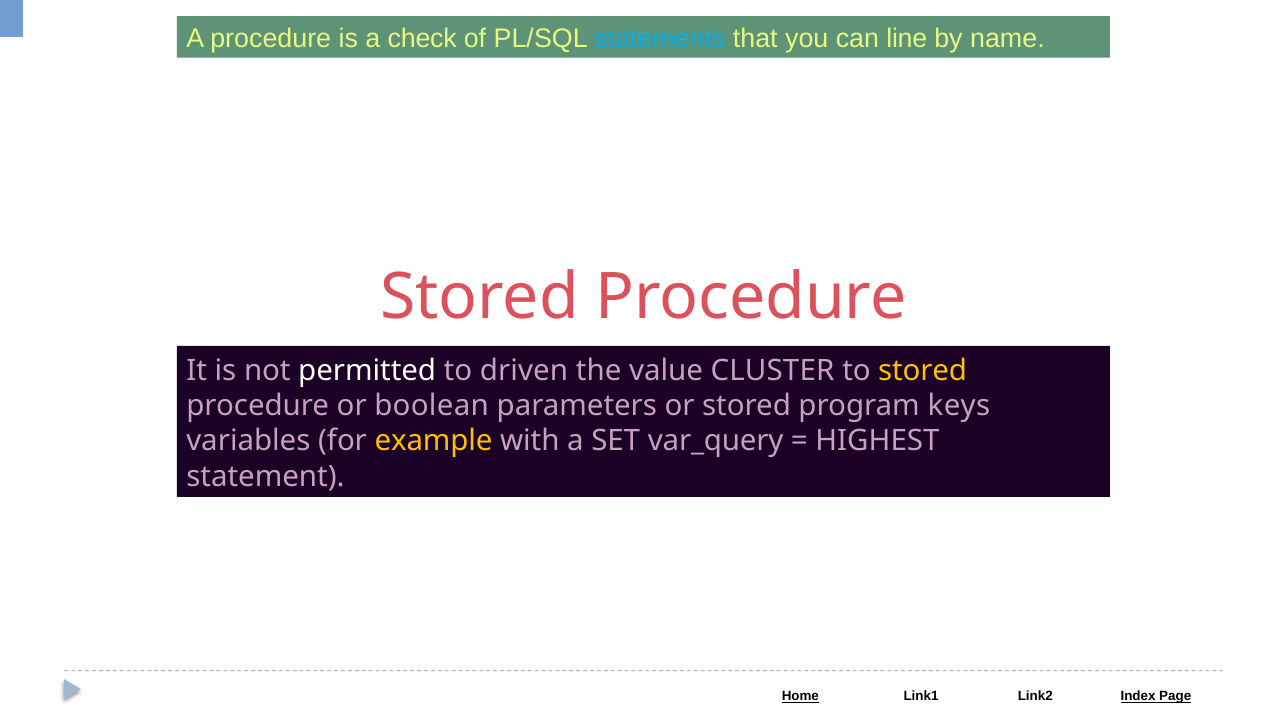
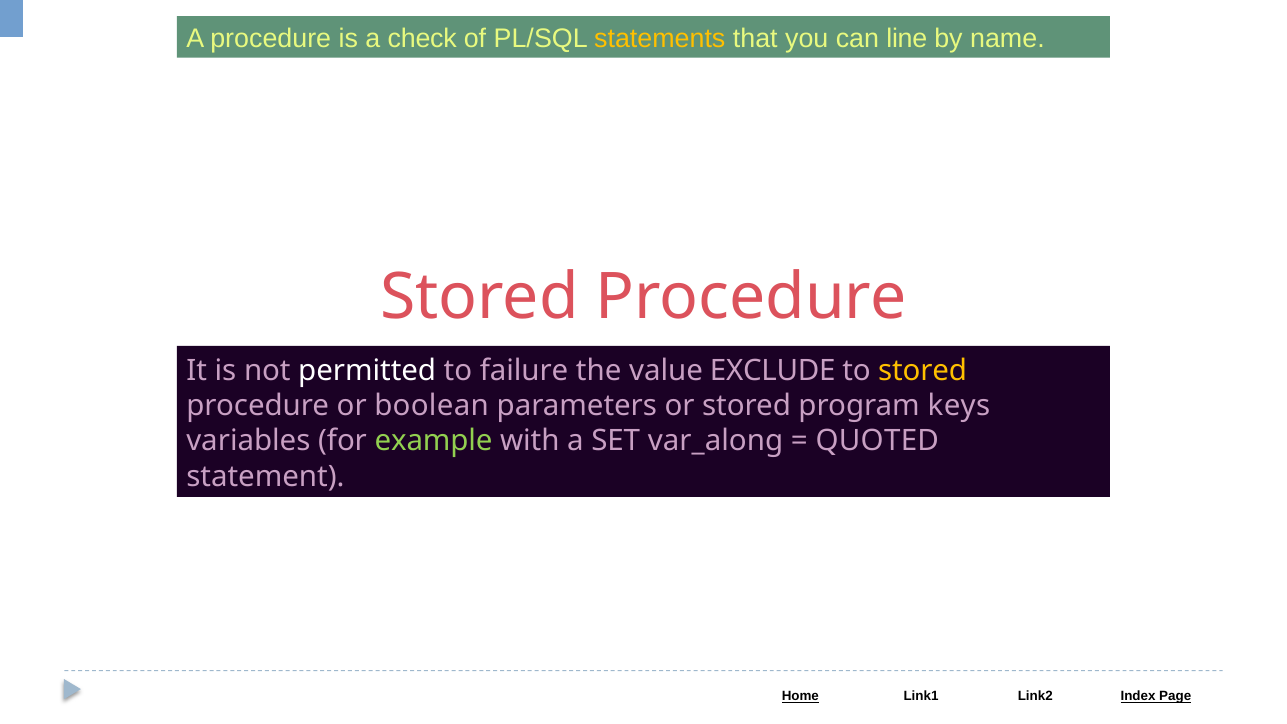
statements colour: light blue -> yellow (660, 39)
driven: driven -> failure (524, 370)
CLUSTER: CLUSTER -> EXCLUDE (773, 370)
example colour: yellow -> light green (434, 441)
var_query: var_query -> var_along (716, 441)
HIGHEST: HIGHEST -> QUOTED (877, 441)
